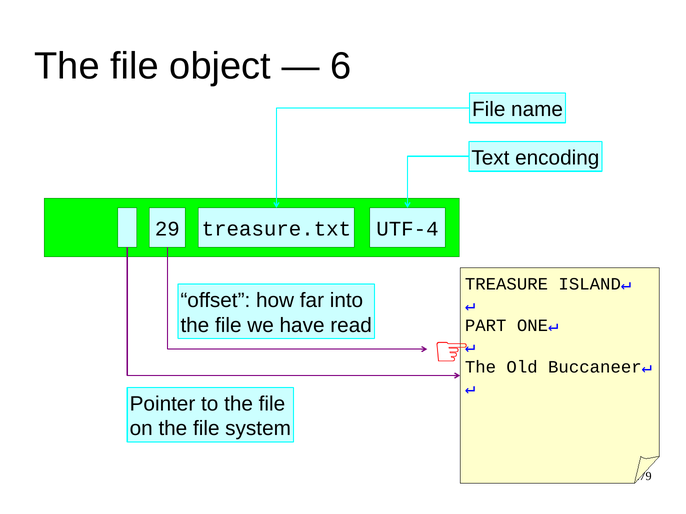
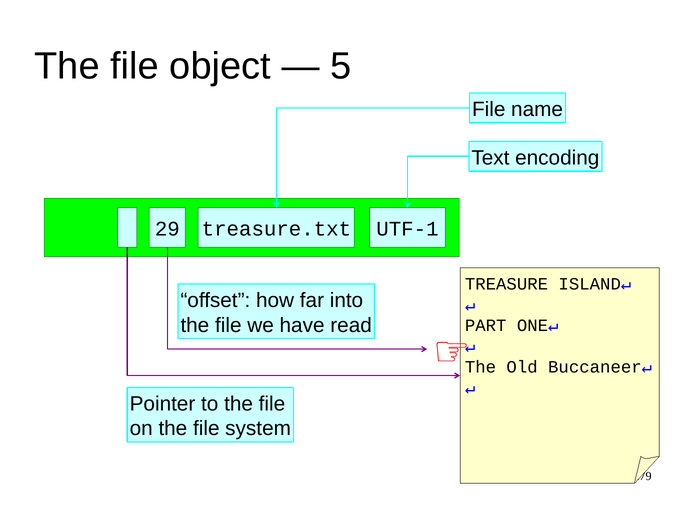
6: 6 -> 5 (341, 66)
UTF-4: UTF-4 -> UTF-1 (407, 229)
